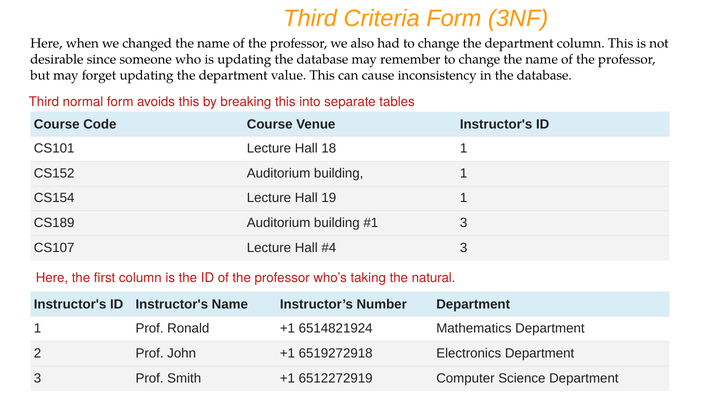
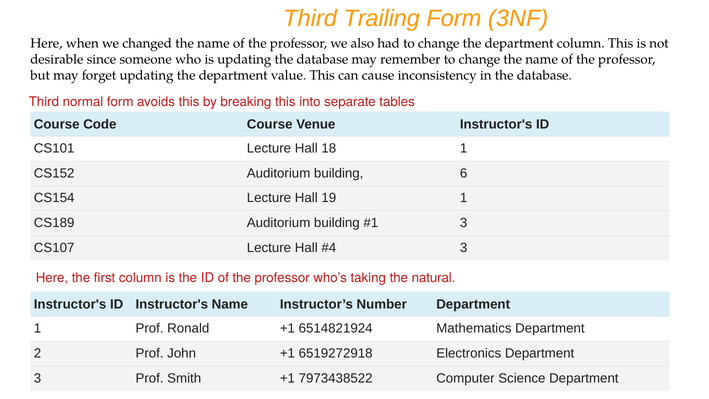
Criteria: Criteria -> Trailing (382, 18)
building 1: 1 -> 6 (464, 173)
6512272919: 6512272919 -> 7973438522 (336, 378)
